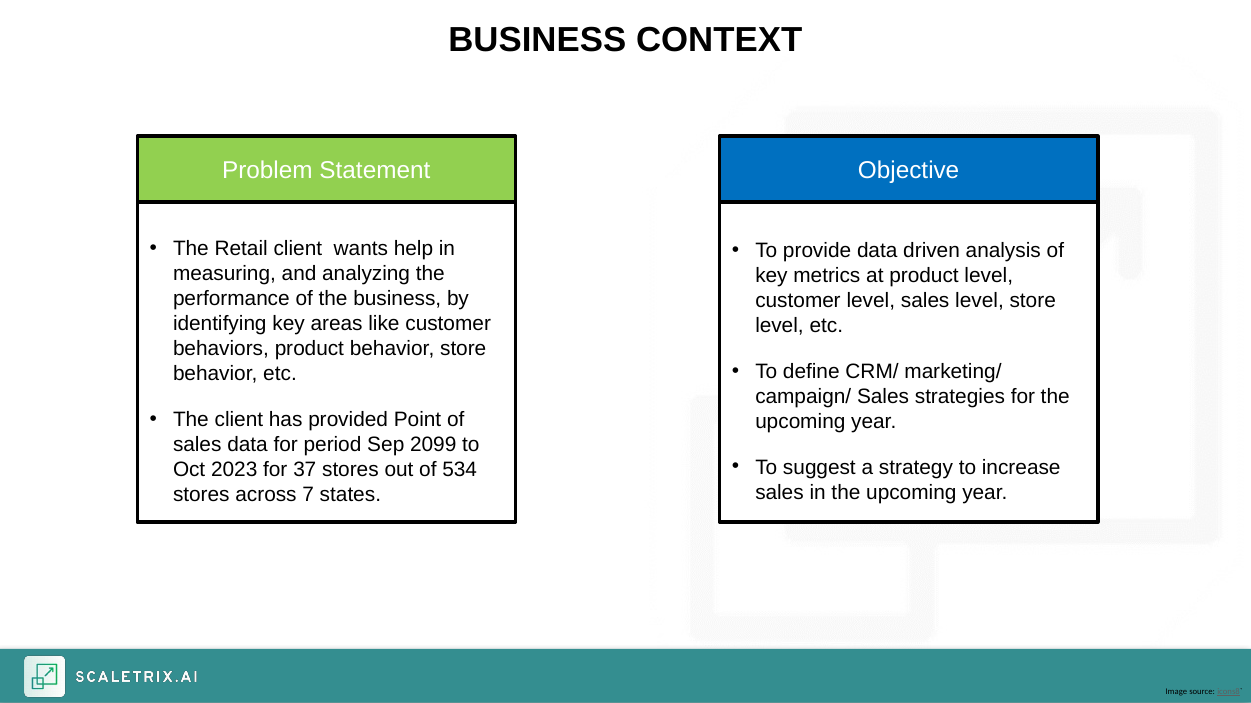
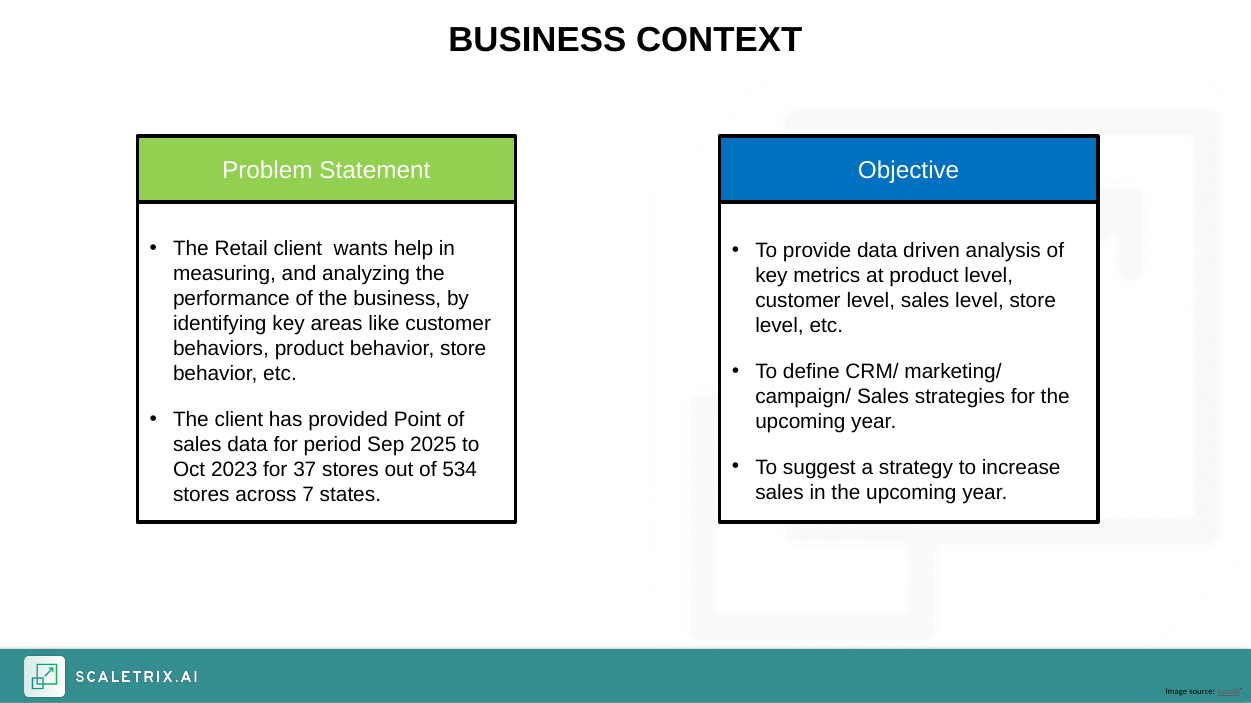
2099: 2099 -> 2025 (433, 445)
